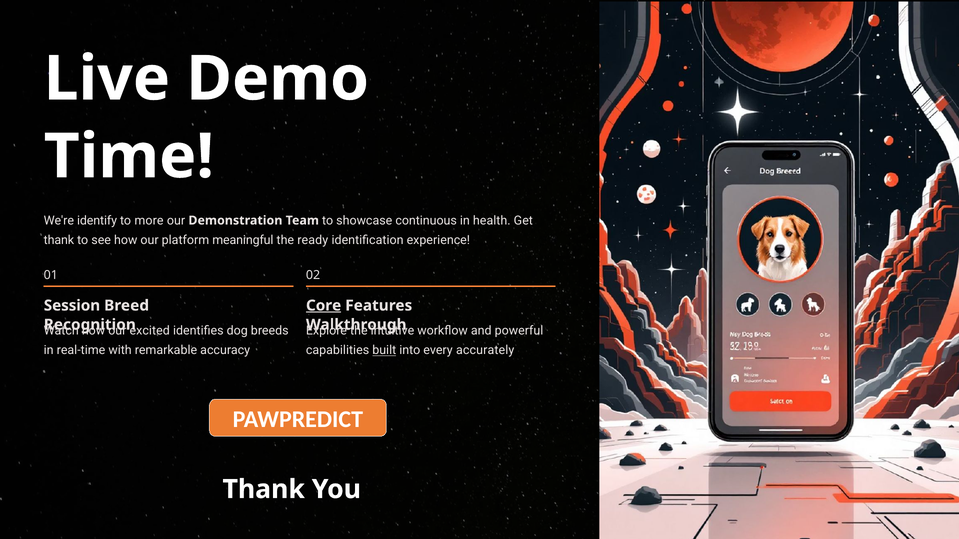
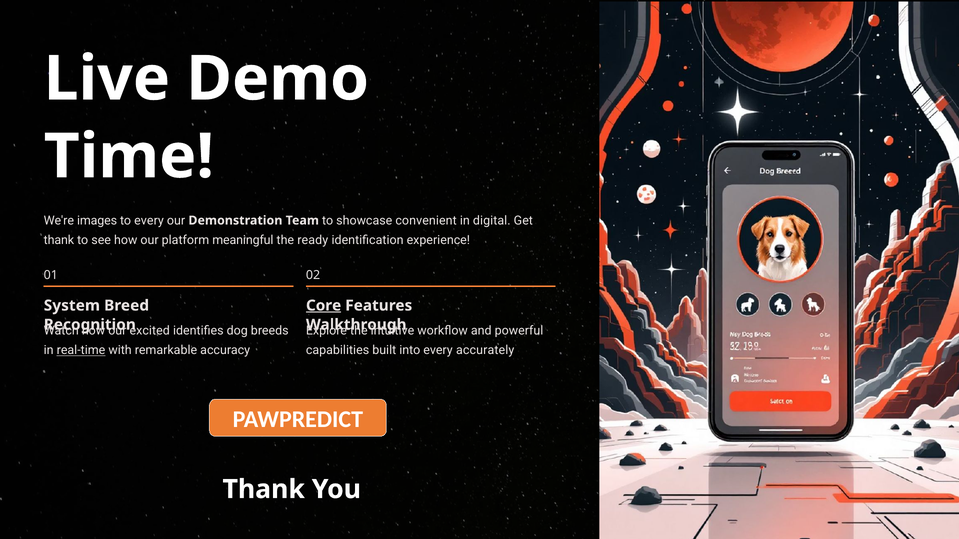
identify: identify -> images (97, 221)
to more: more -> every (149, 221)
continuous: continuous -> convenient (426, 221)
health: health -> digital (492, 221)
Session: Session -> System (72, 306)
real-time underline: none -> present (81, 351)
built underline: present -> none (384, 351)
